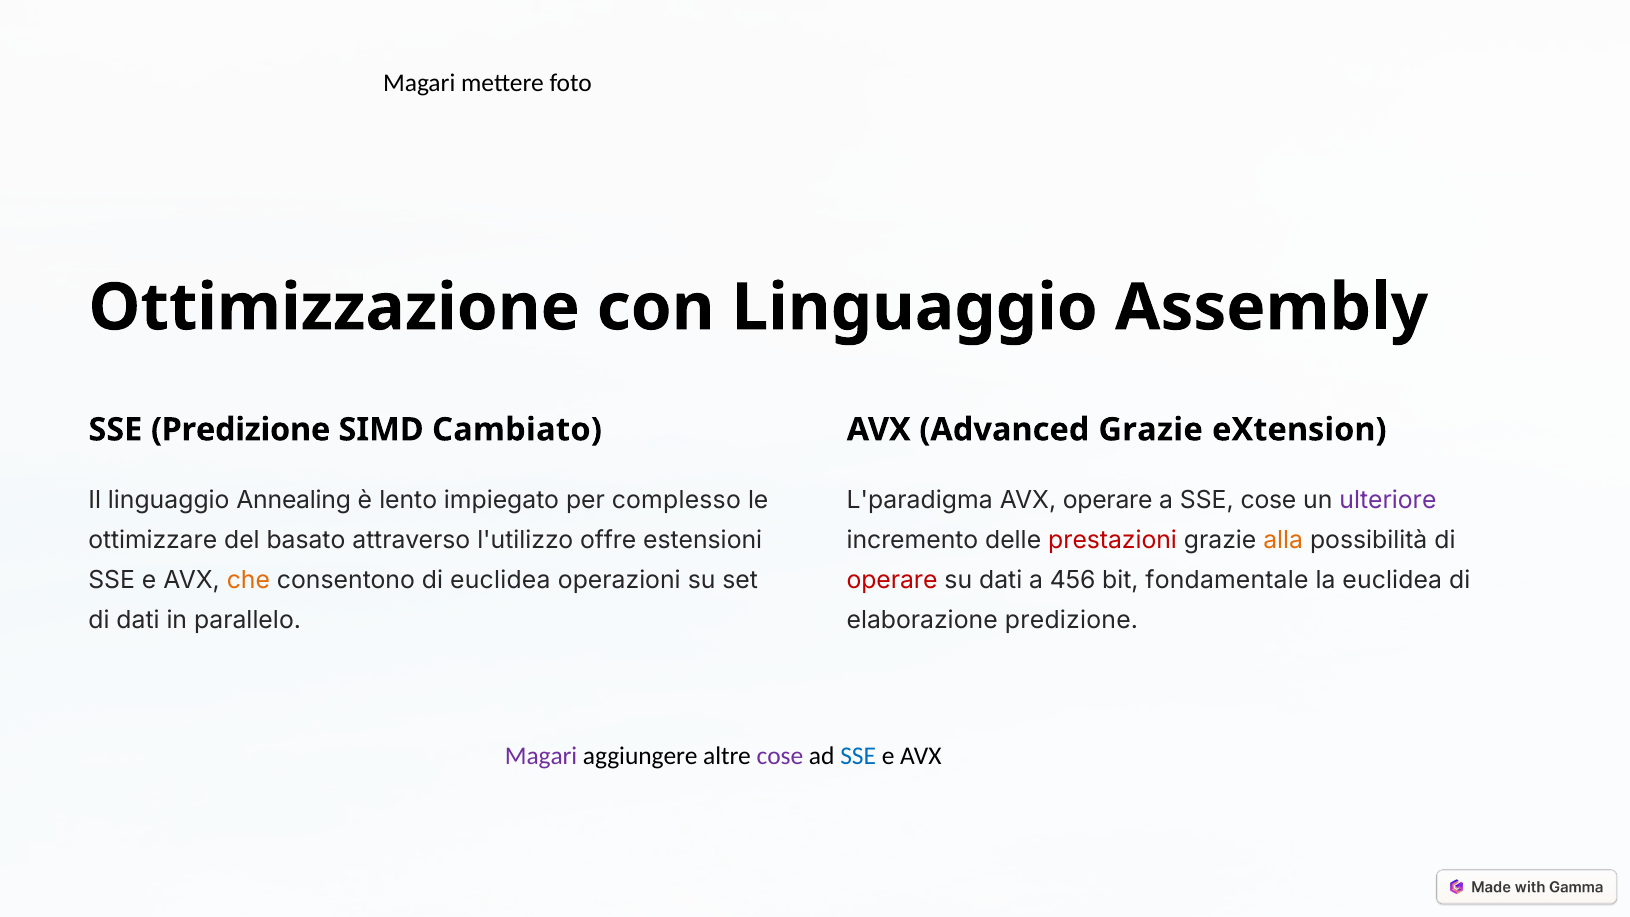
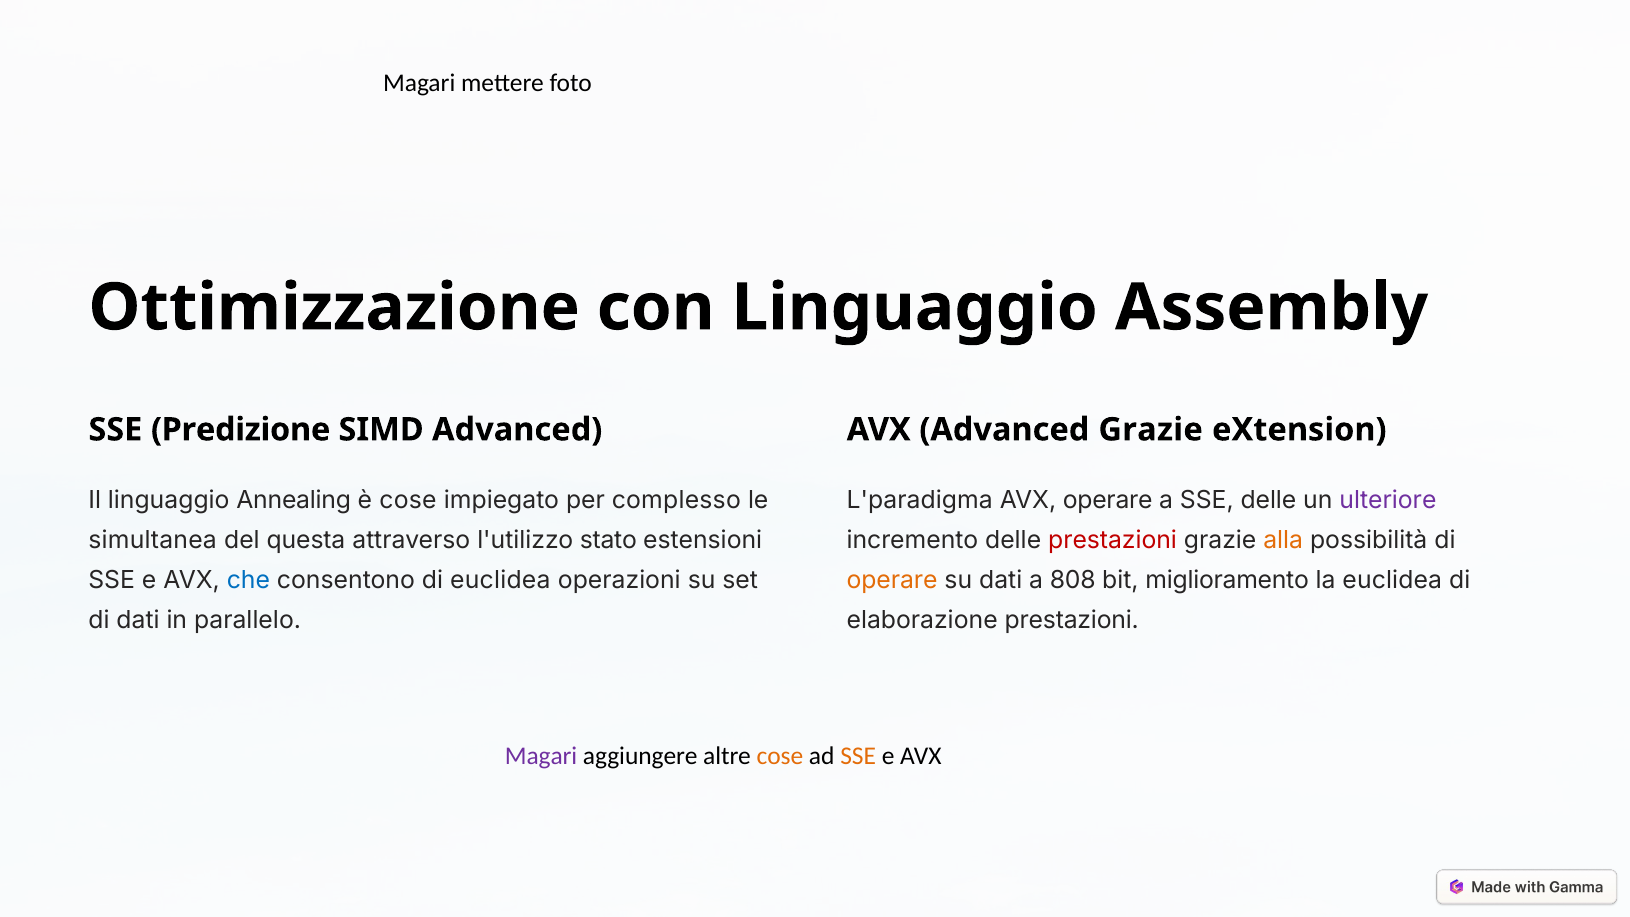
SIMD Cambiato: Cambiato -> Advanced (517, 430)
è lento: lento -> cose (408, 500)
SSE cose: cose -> delle (1268, 500)
ottimizzare: ottimizzare -> simultanea (153, 540)
basato: basato -> questa (306, 540)
offre: offre -> stato (608, 540)
che colour: orange -> blue (248, 580)
operare colour: red -> orange (892, 580)
456: 456 -> 808 (1073, 580)
fondamentale: fondamentale -> miglioramento (1227, 580)
elaborazione predizione: predizione -> prestazioni (1072, 621)
cose colour: purple -> orange (780, 756)
SSE colour: blue -> orange (858, 756)
